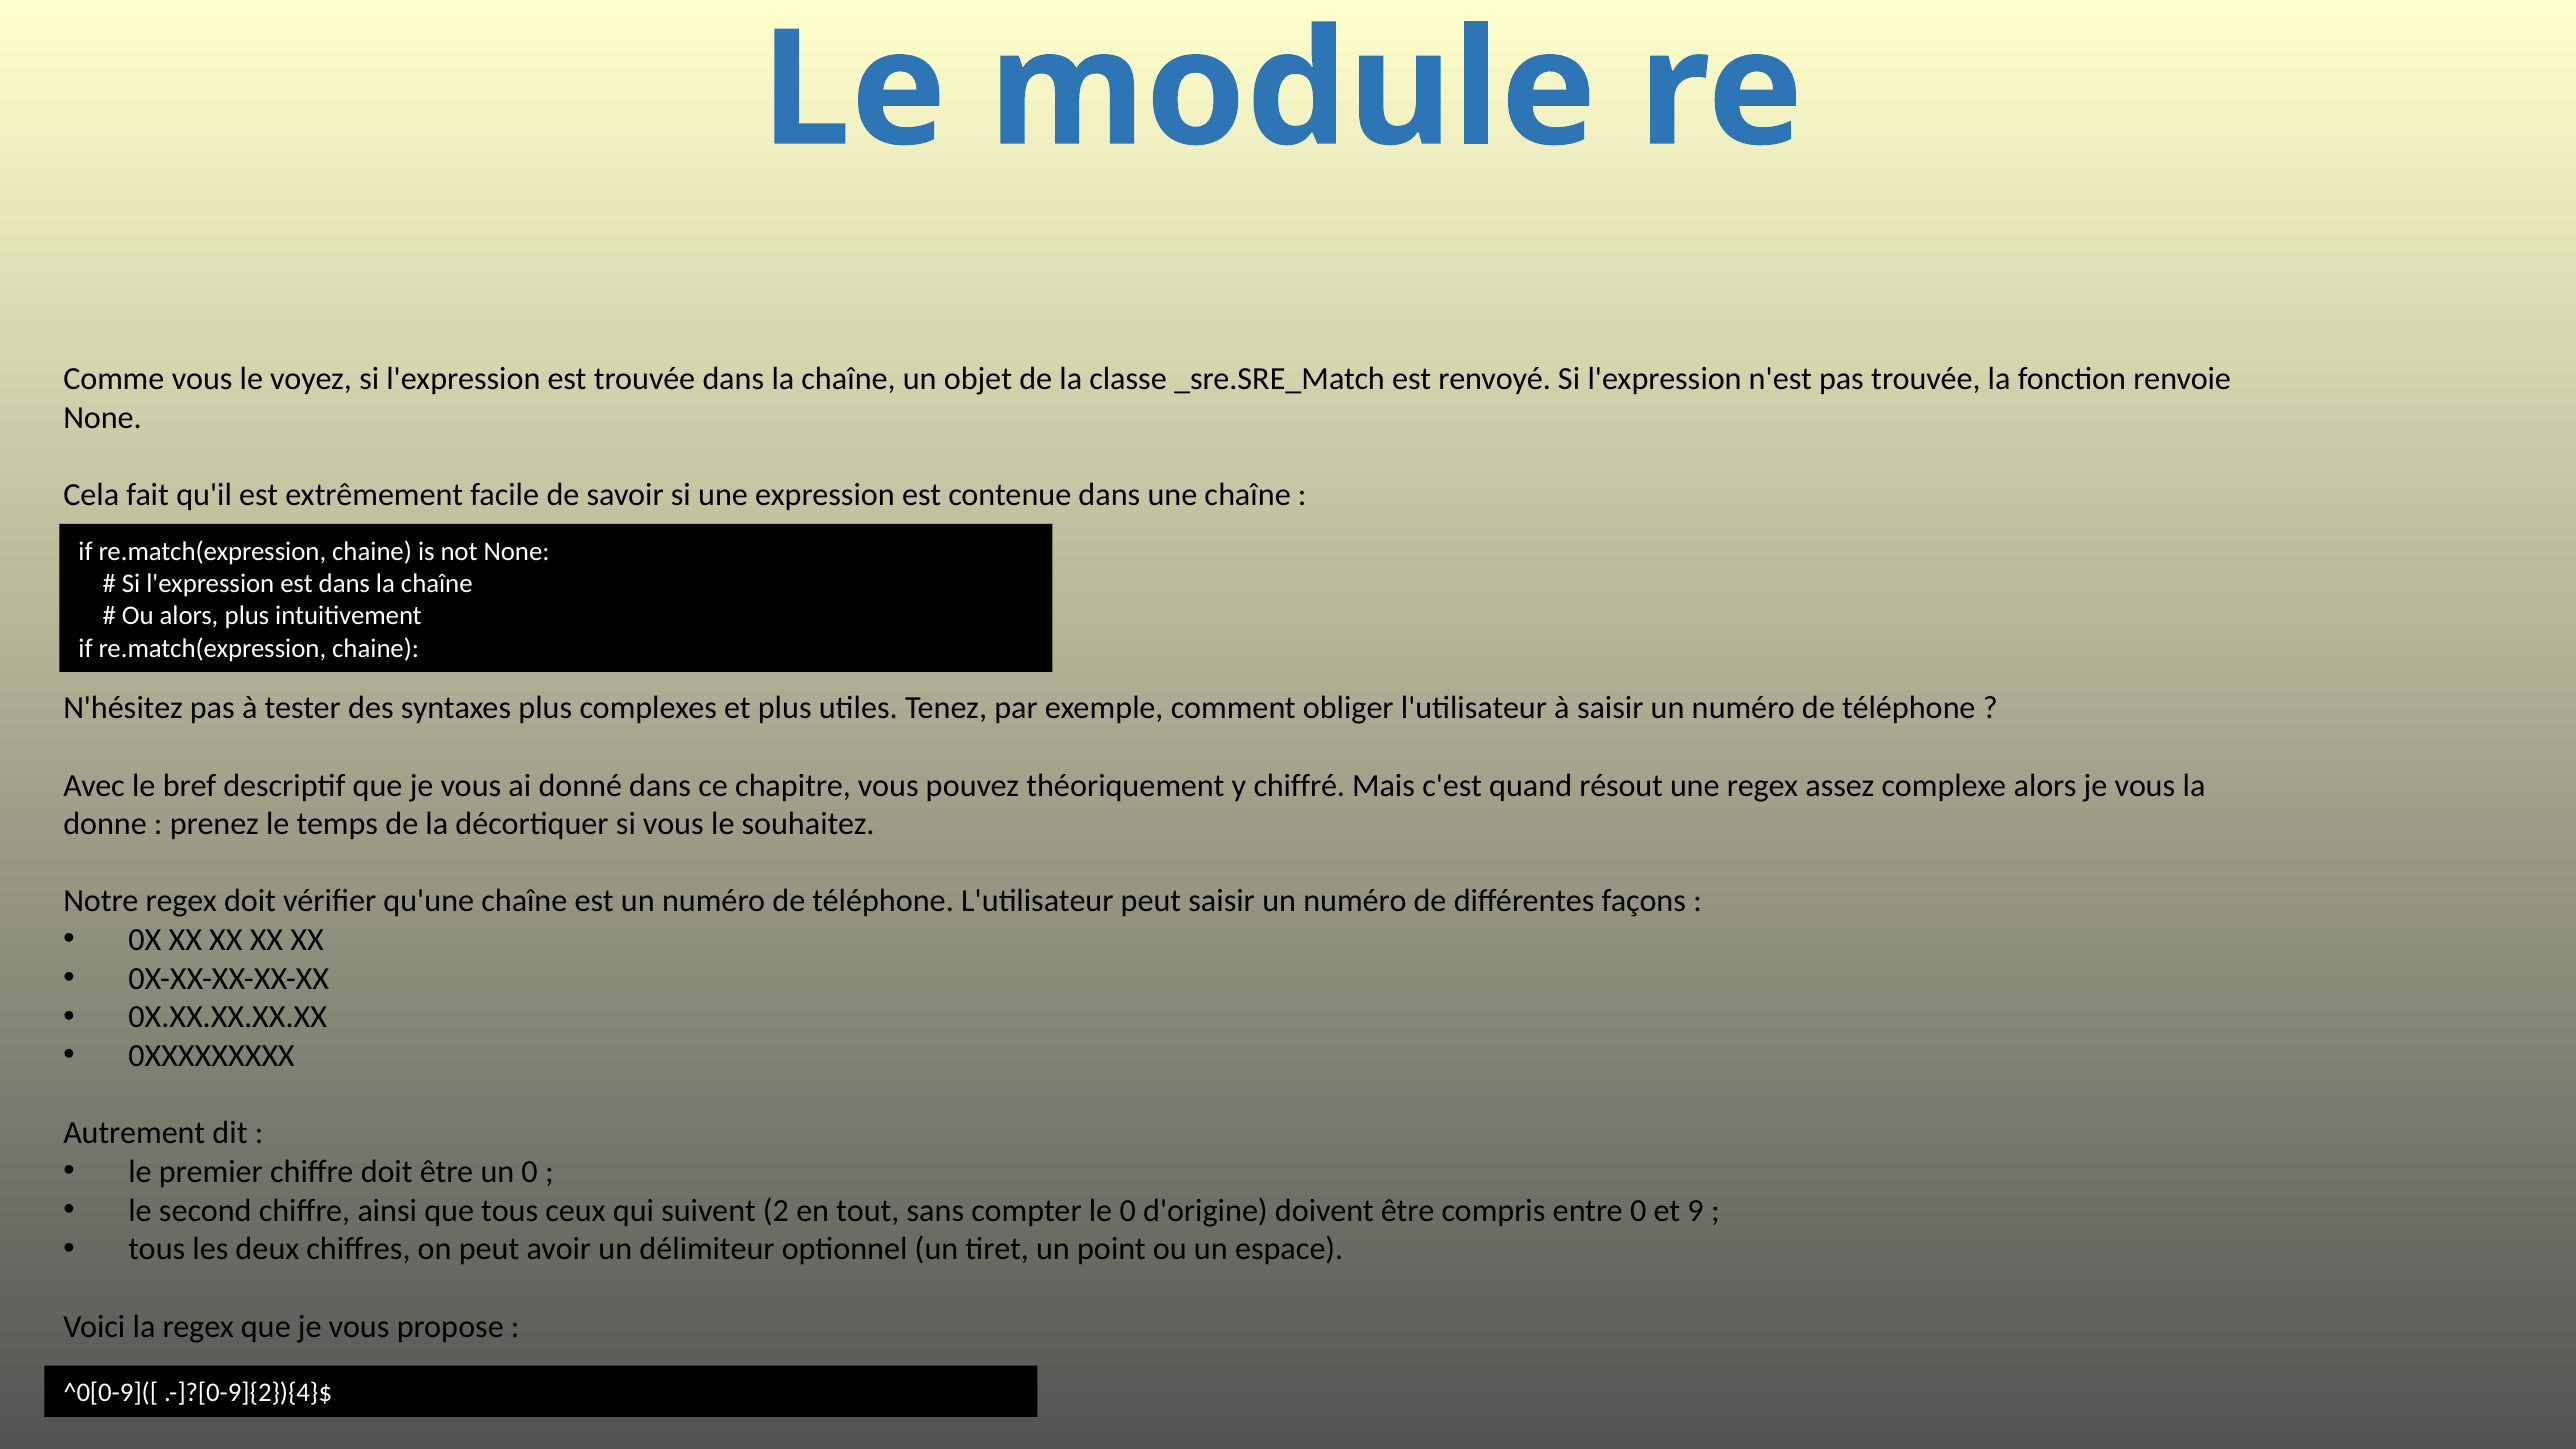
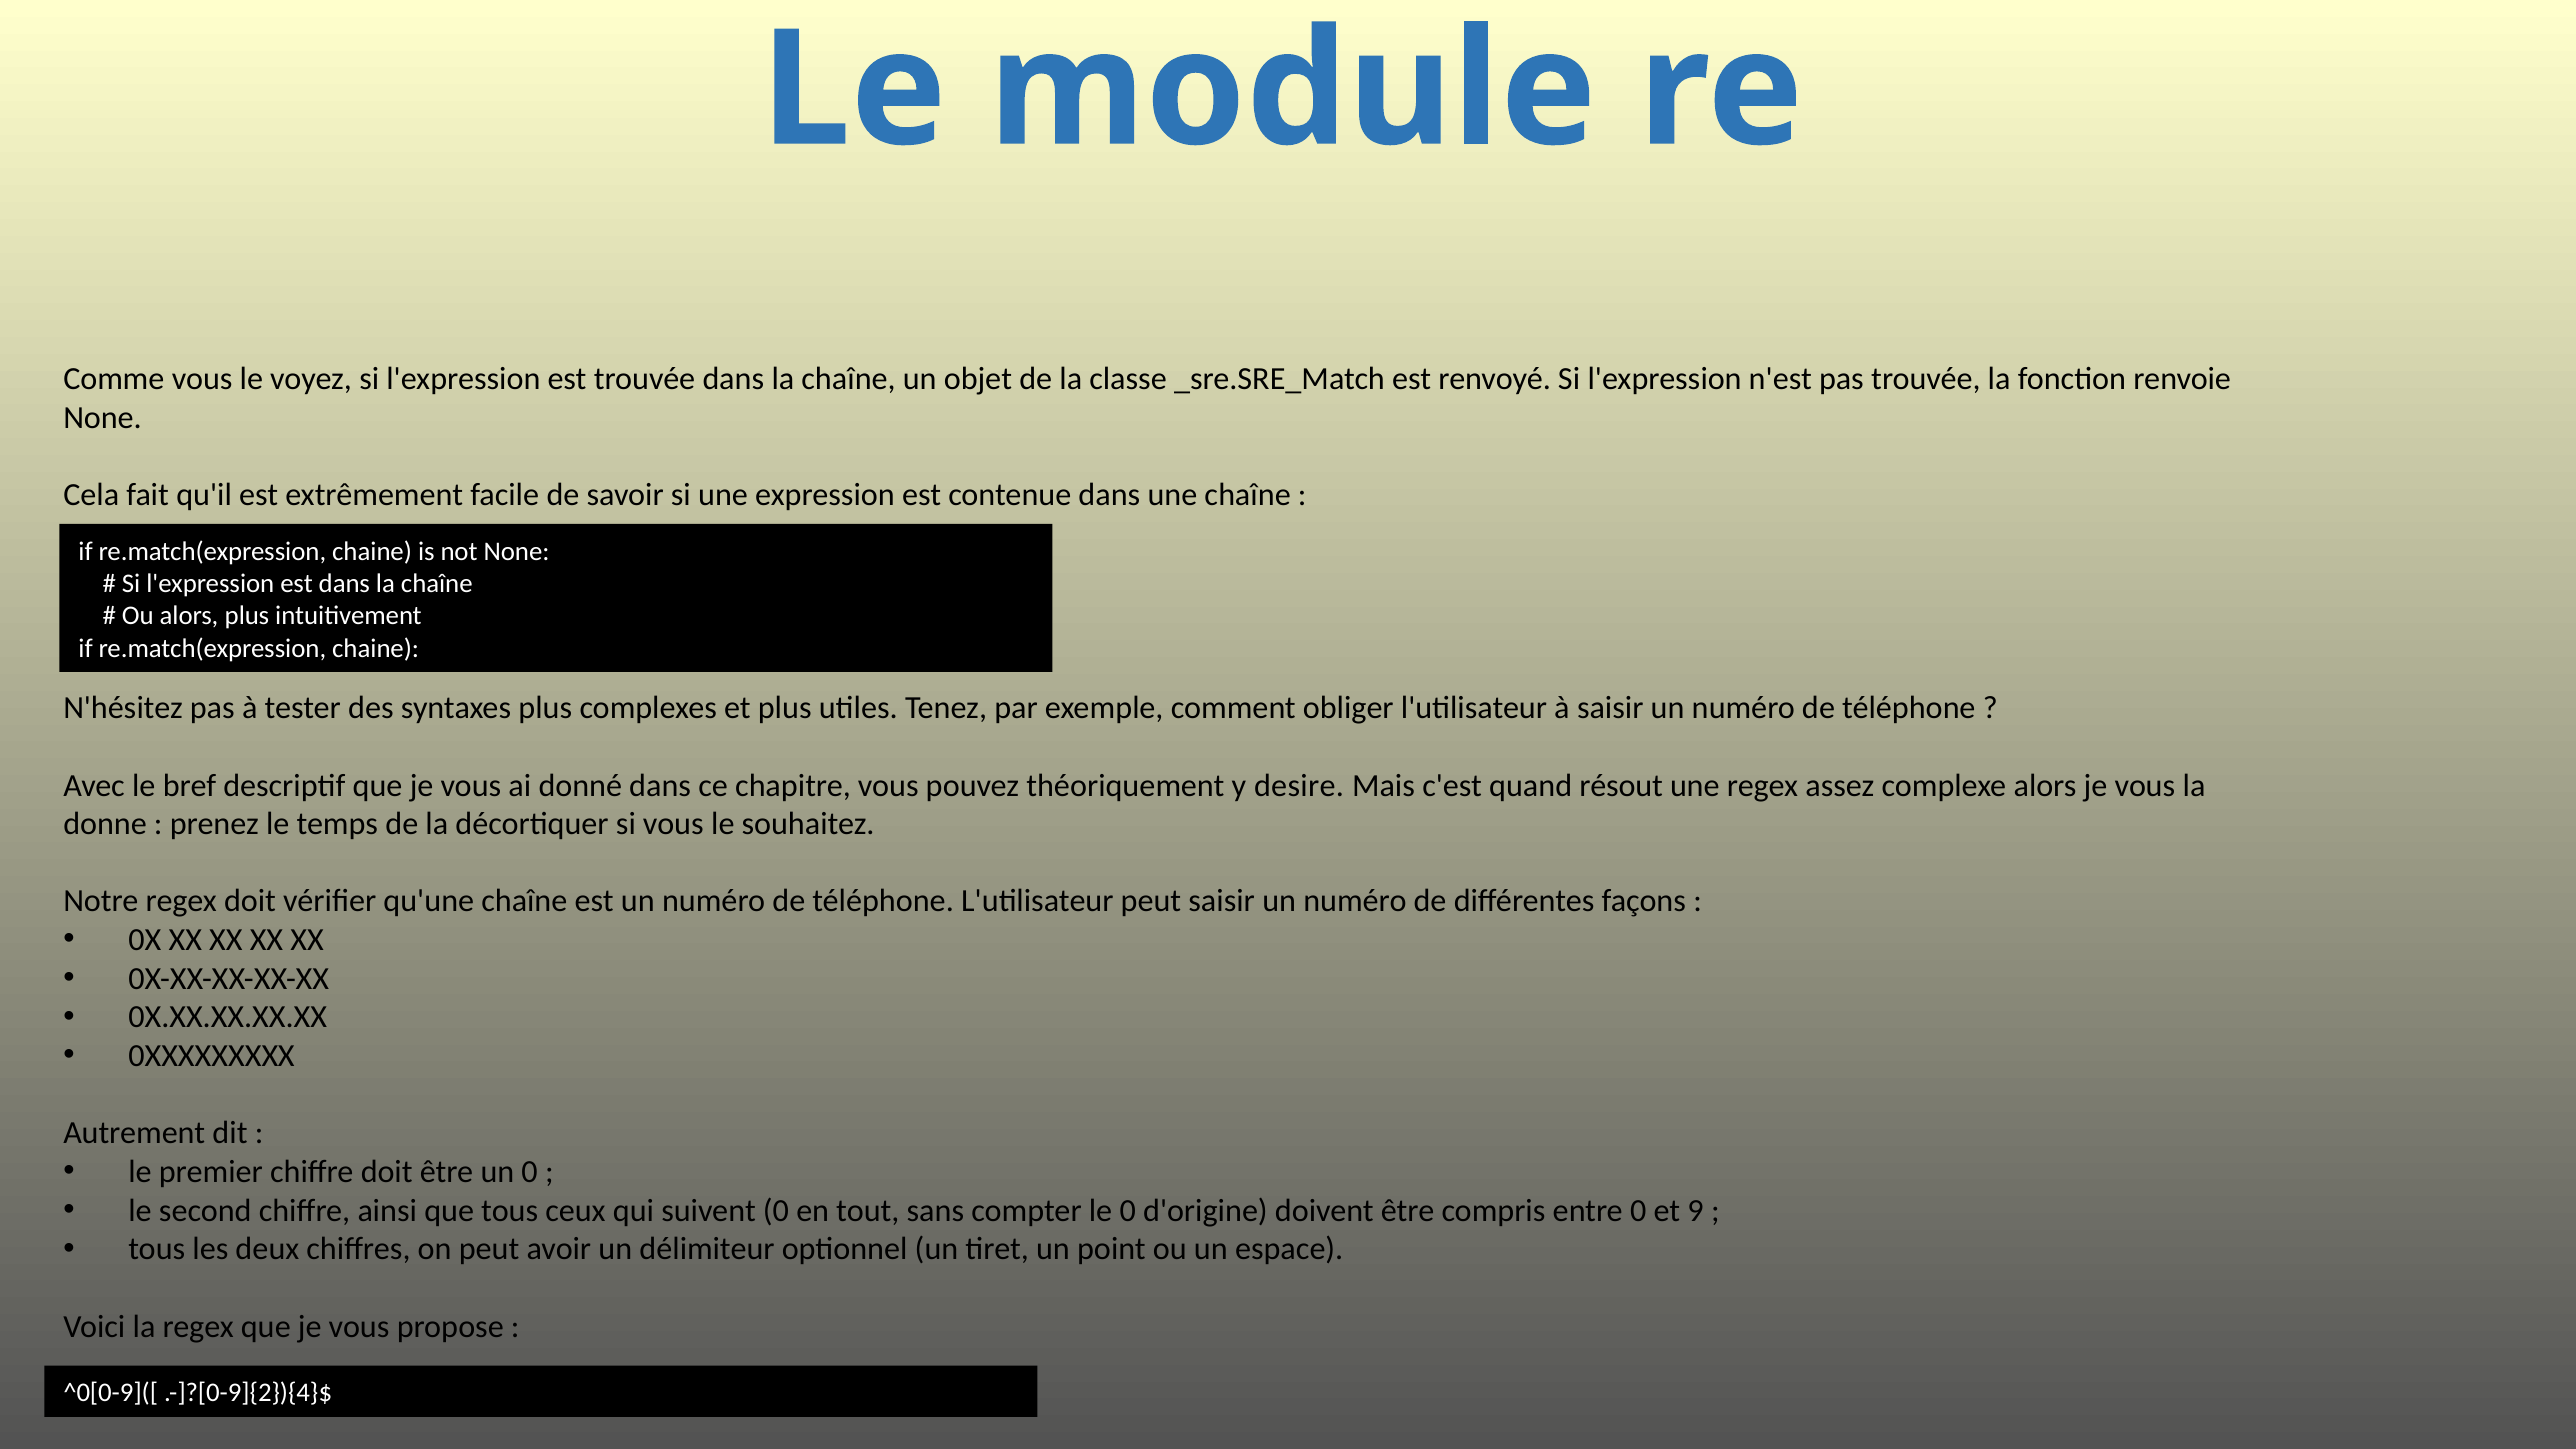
chiffré: chiffré -> desire (1299, 785)
suivent 2: 2 -> 0 (776, 1210)
